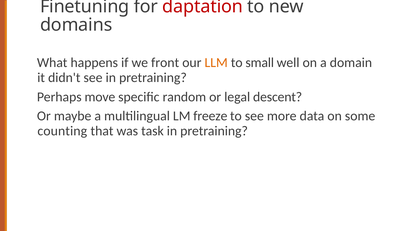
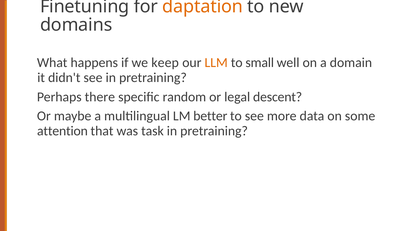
daptation colour: red -> orange (203, 6)
front: front -> keep (165, 63)
move: move -> there (100, 97)
freeze: freeze -> better (210, 116)
counting: counting -> attention (62, 131)
